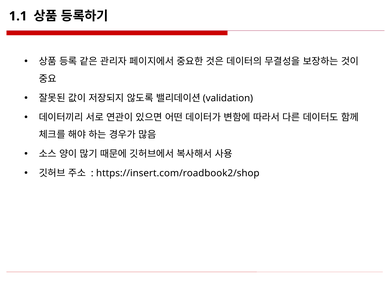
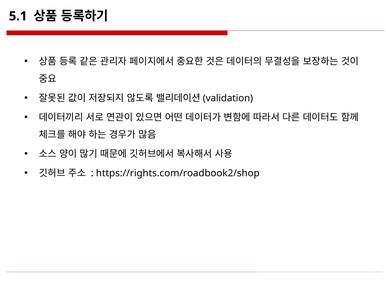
1.1: 1.1 -> 5.1 (18, 16)
https://insert.com/roadbook2/shop: https://insert.com/roadbook2/shop -> https://rights.com/roadbook2/shop (178, 174)
